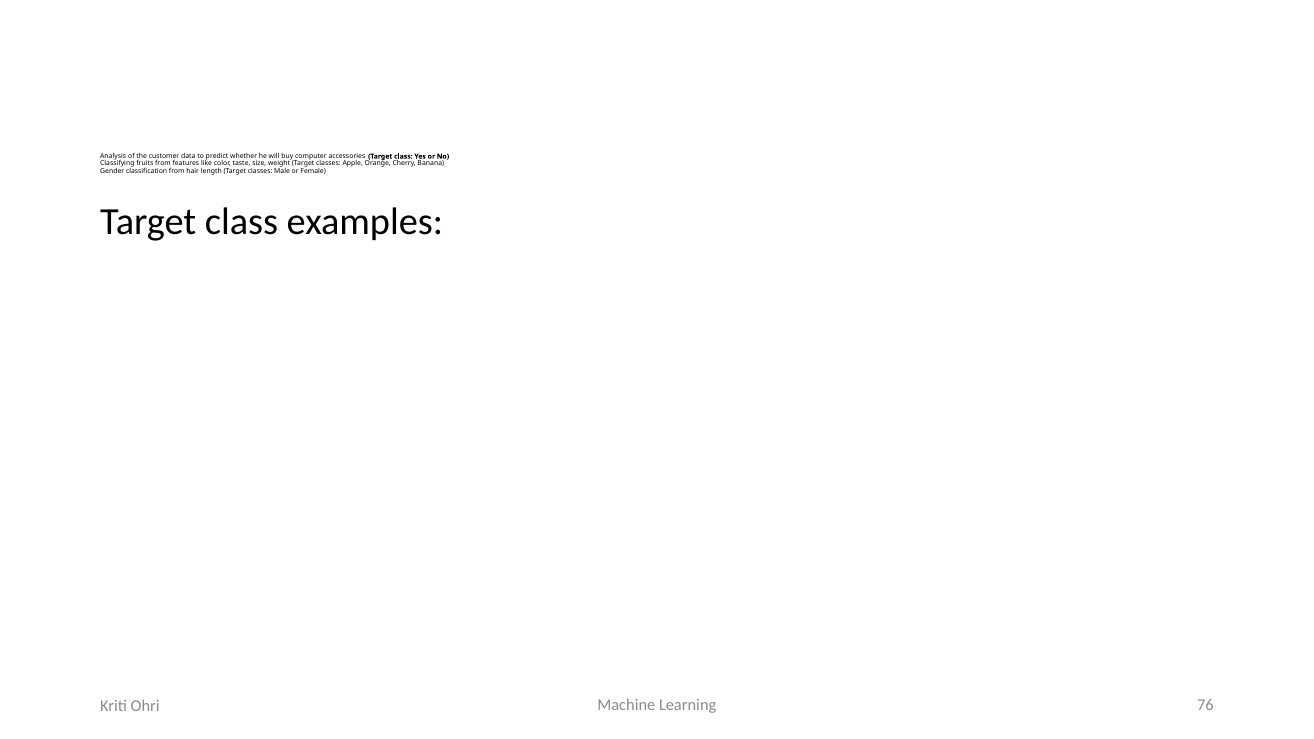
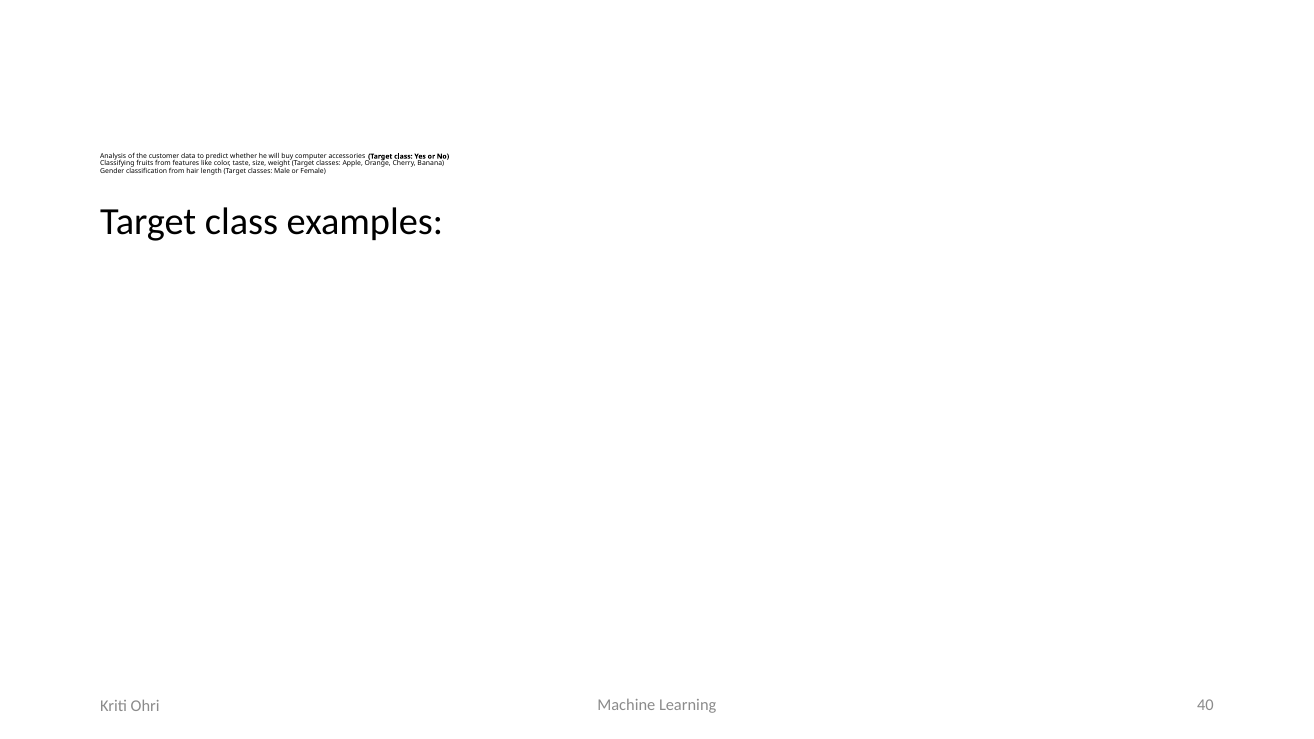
76: 76 -> 40 (1205, 706)
